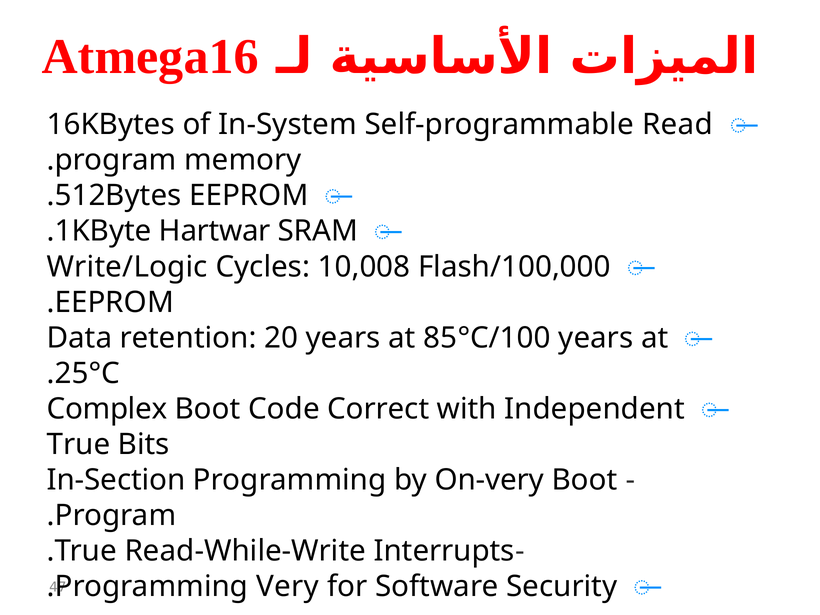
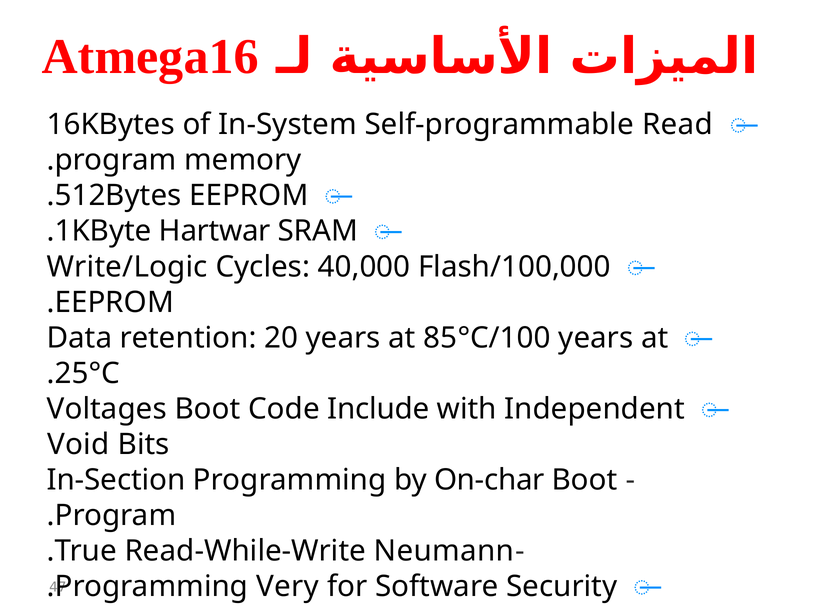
10,008: 10,008 -> 40,000 (364, 267)
Complex: Complex -> Voltages (107, 409)
Correct: Correct -> Include (378, 409)
True: True -> Void (78, 444)
On-very: On-very -> On-char (489, 480)
Interrupts: Interrupts -> Neumann (444, 551)
